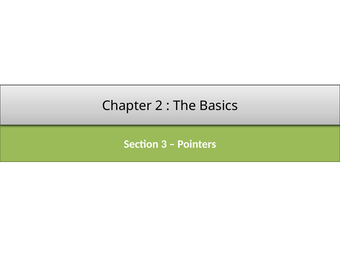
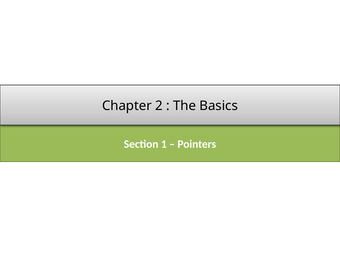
3: 3 -> 1 (164, 144)
